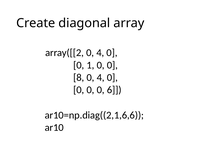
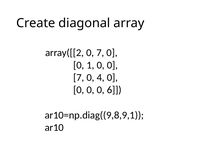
array([[2 0 4: 4 -> 7 (100, 53)
8: 8 -> 7 (79, 78)
ar10=np.diag((2,1,6,6: ar10=np.diag((2,1,6,6 -> ar10=np.diag((9,8,9,1 (94, 115)
